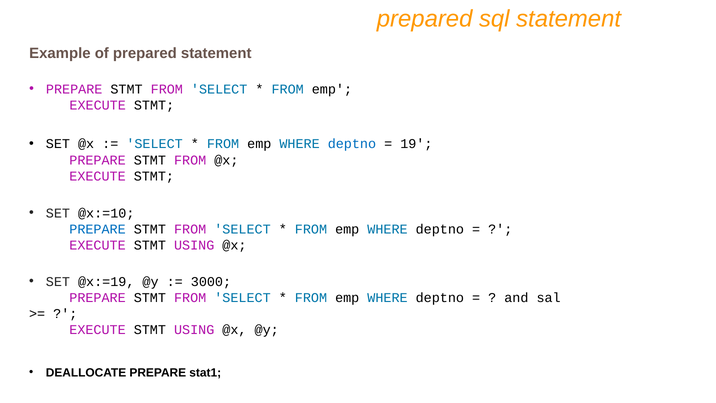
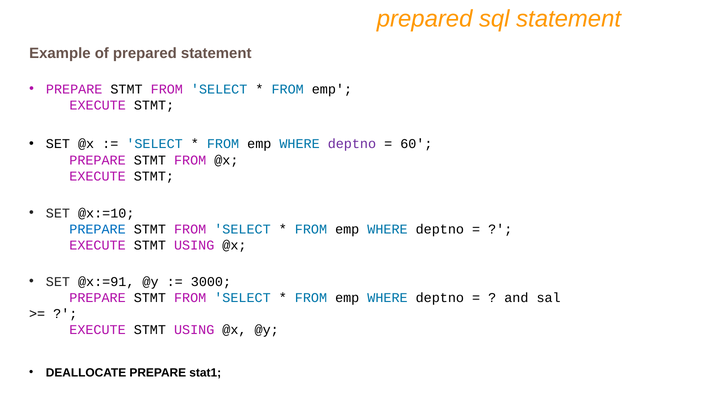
deptno colour: blue -> purple (352, 144)
19: 19 -> 60 (416, 144)
@x:=19: @x:=19 -> @x:=91 (106, 281)
